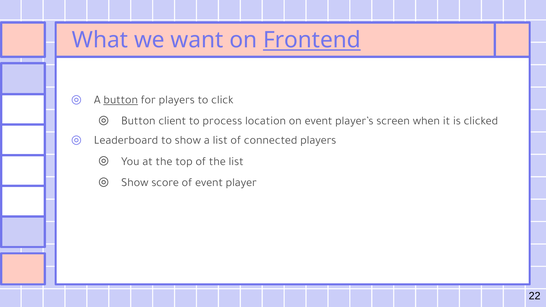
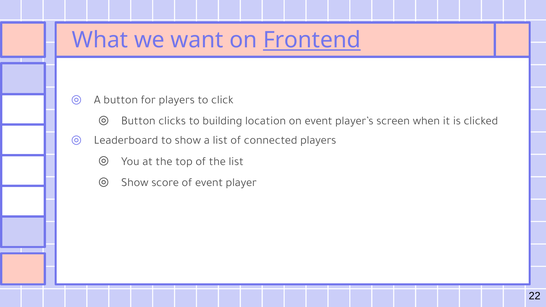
button underline: present -> none (121, 99)
client: client -> clicks (172, 121)
process: process -> building (222, 121)
